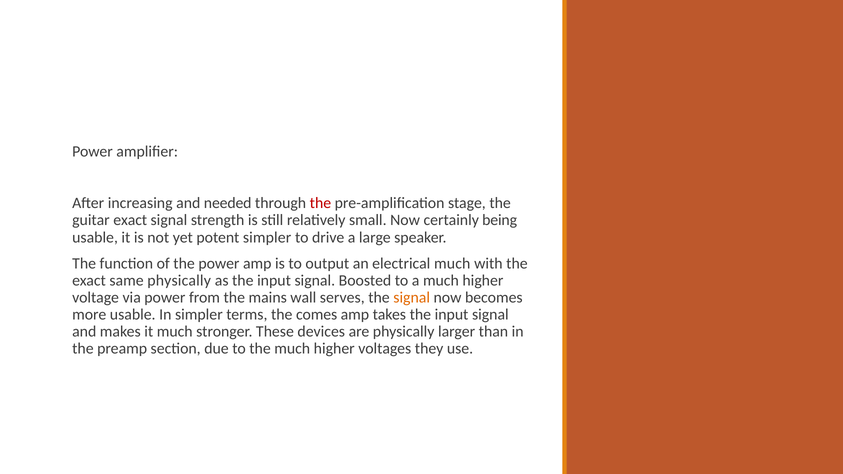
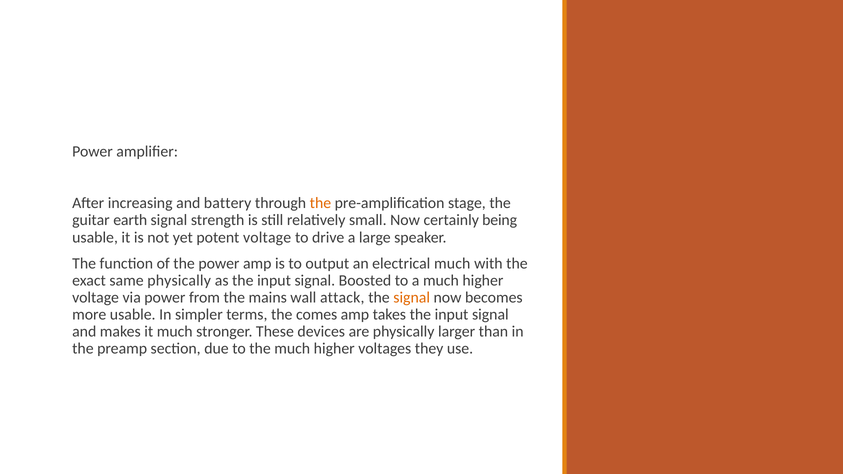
needed: needed -> battery (228, 203)
the colour: red -> orange (320, 203)
guitar exact: exact -> earth (130, 220)
potent simpler: simpler -> voltage (267, 237)
serves: serves -> attack (342, 298)
